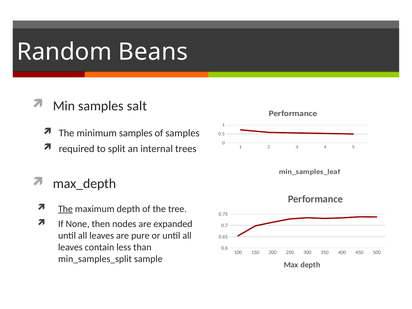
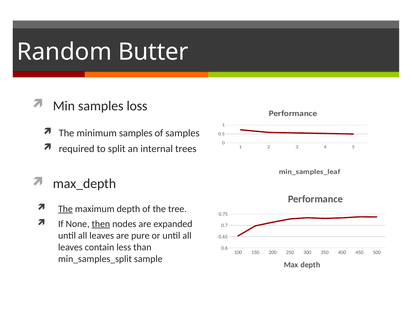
Beans: Beans -> Butter (153, 52)
salt: salt -> loss (137, 106)
then underline: none -> present (101, 224)
